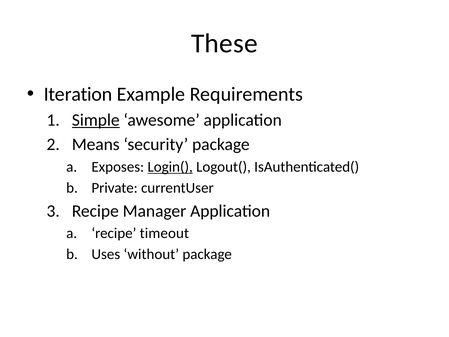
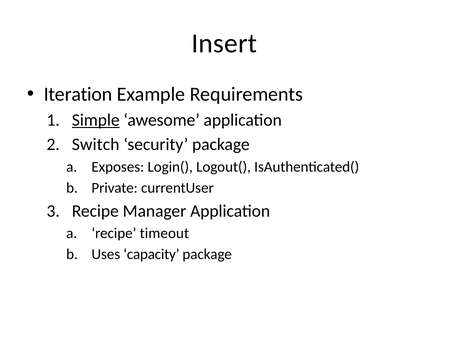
These: These -> Insert (224, 43)
Means: Means -> Switch (96, 144)
Login( underline: present -> none (170, 167)
without: without -> capacity (151, 254)
